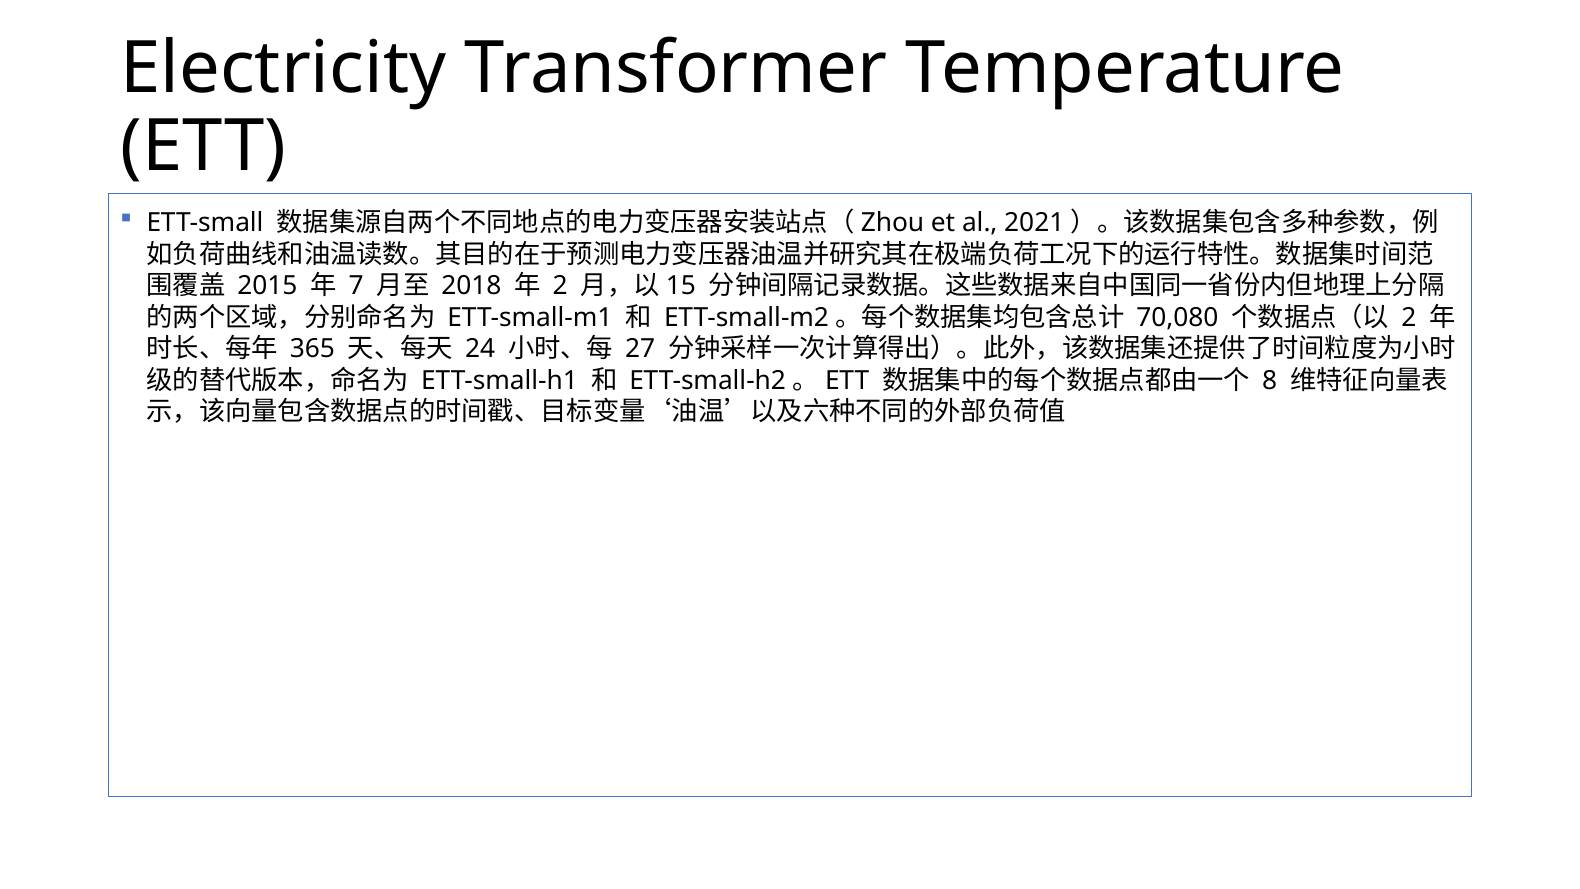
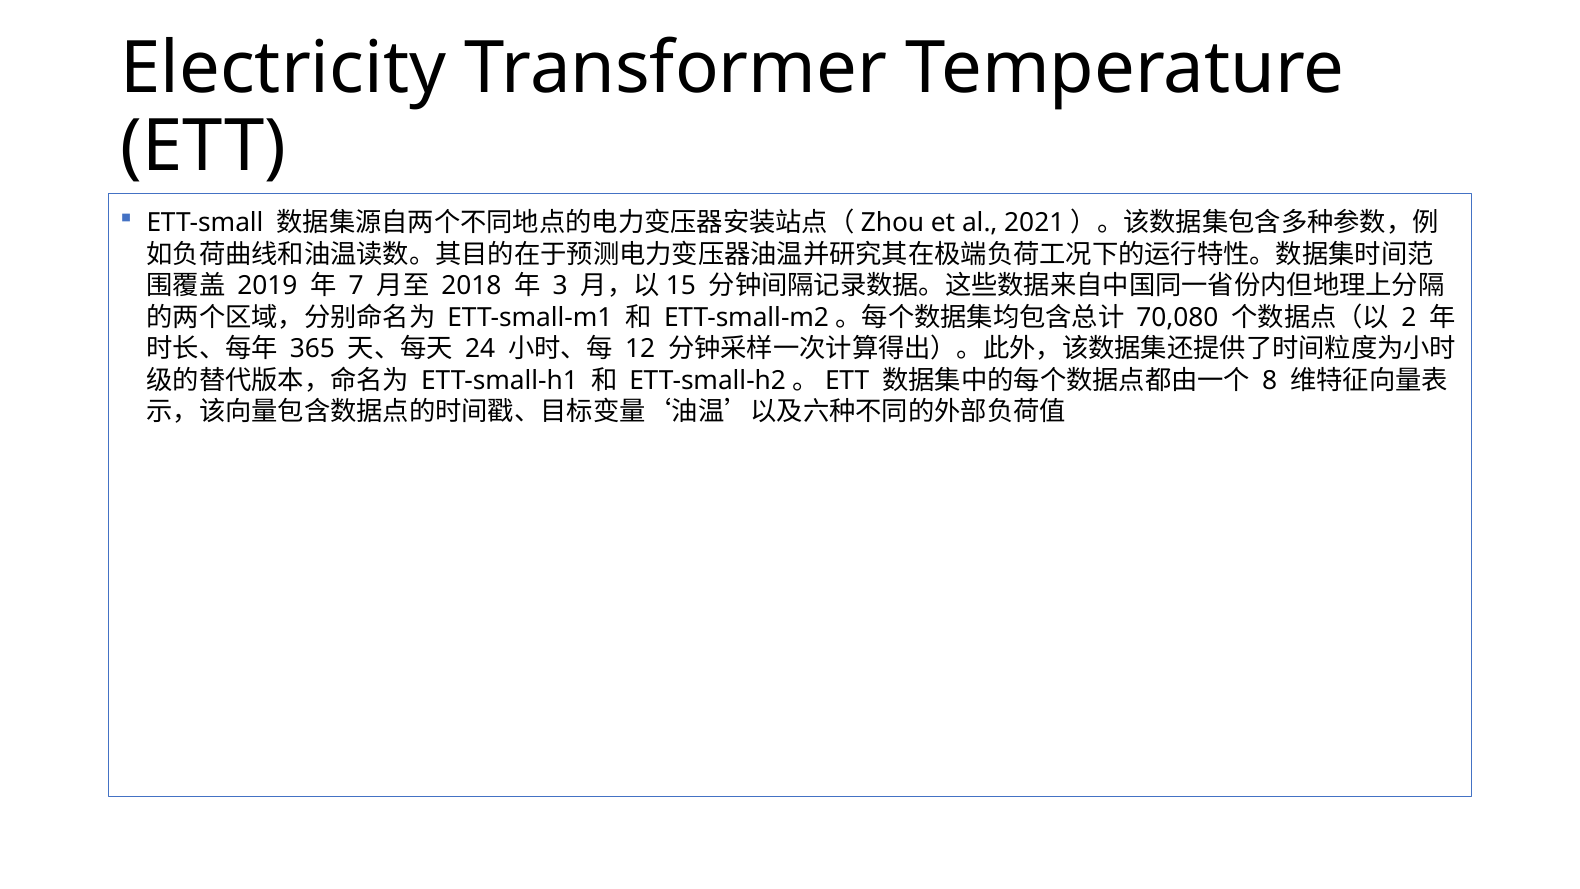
2015: 2015 -> 2019 (267, 286)
2: 2 -> 3 (560, 286)
27: 27 -> 12 (640, 349)
